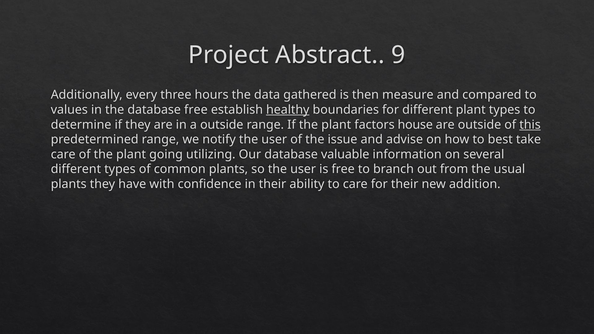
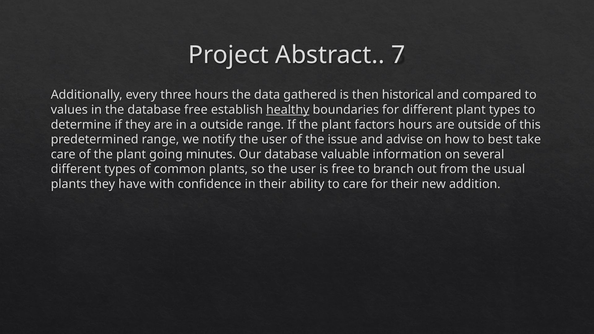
9: 9 -> 7 (398, 55)
measure: measure -> historical (408, 95)
factors house: house -> hours (415, 125)
this underline: present -> none (530, 125)
utilizing: utilizing -> minutes (211, 154)
